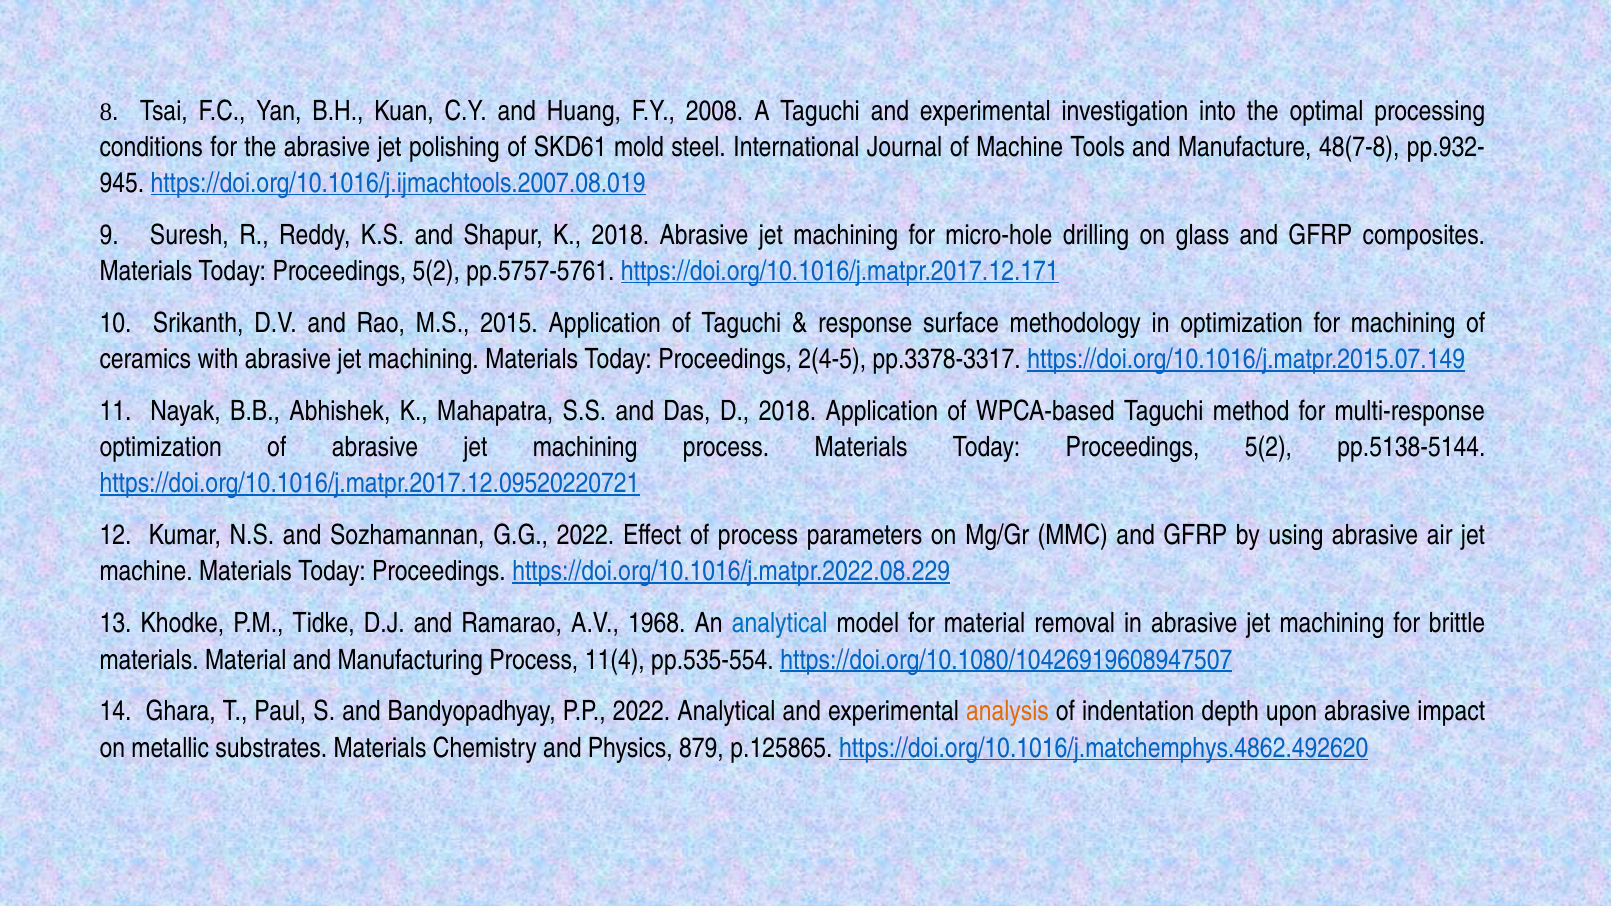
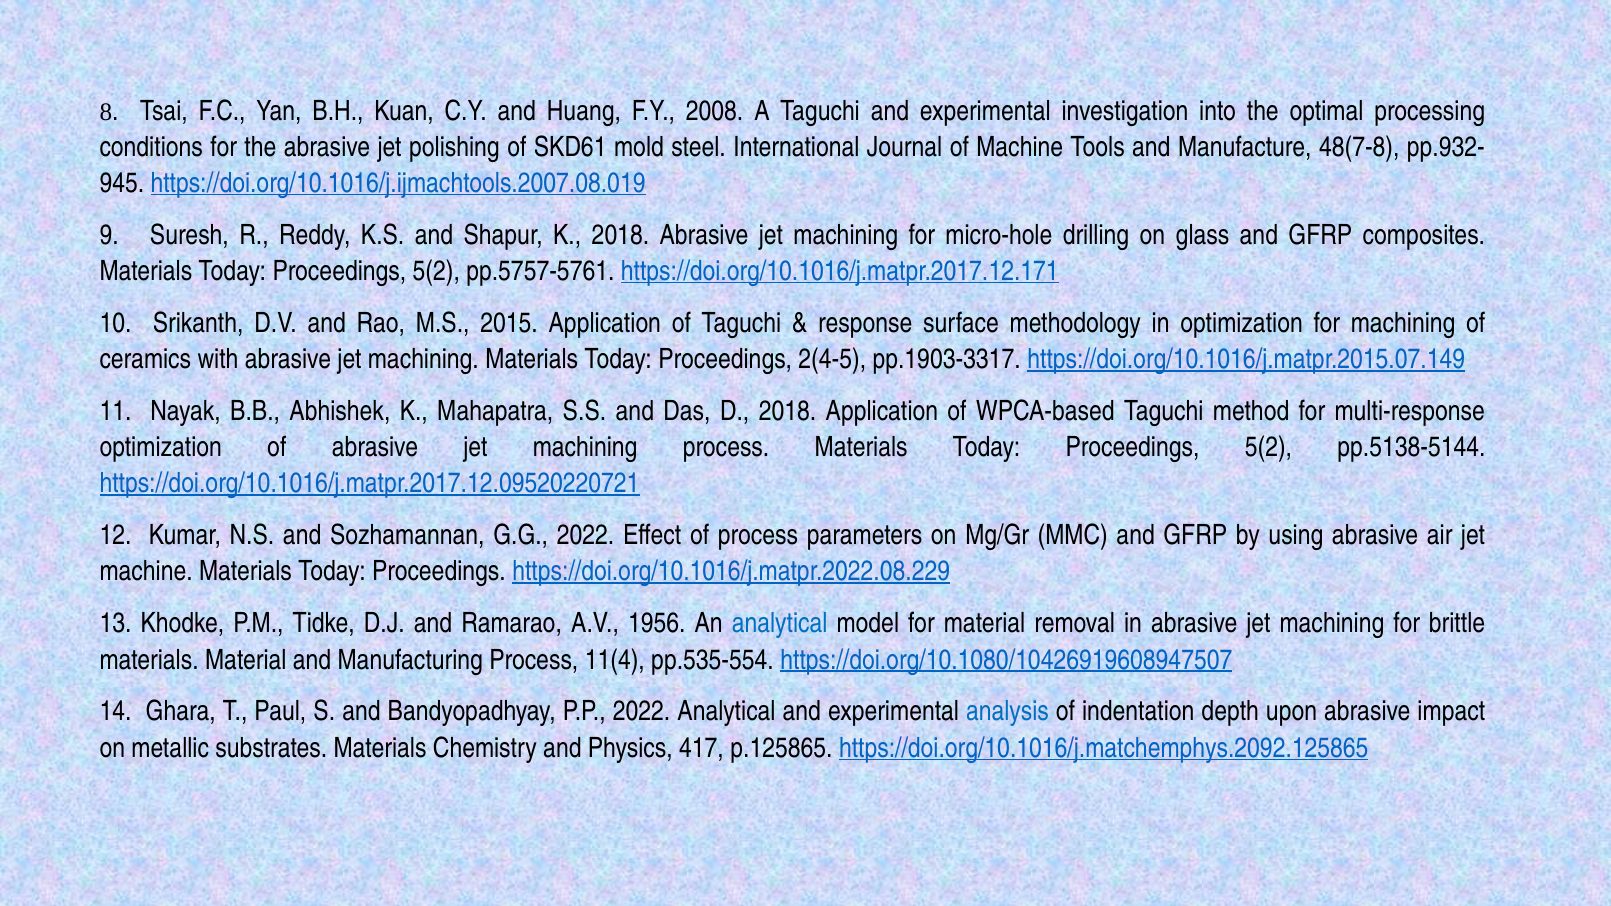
pp.3378-3317: pp.3378-3317 -> pp.1903-3317 (947, 360)
1968: 1968 -> 1956 (657, 624)
analysis colour: orange -> blue (1007, 712)
879: 879 -> 417 (702, 748)
https://doi.org/10.1016/j.matchemphys.4862.492620: https://doi.org/10.1016/j.matchemphys.4862.492620 -> https://doi.org/10.1016/j.matchemphys.2092.125865 (1104, 748)
